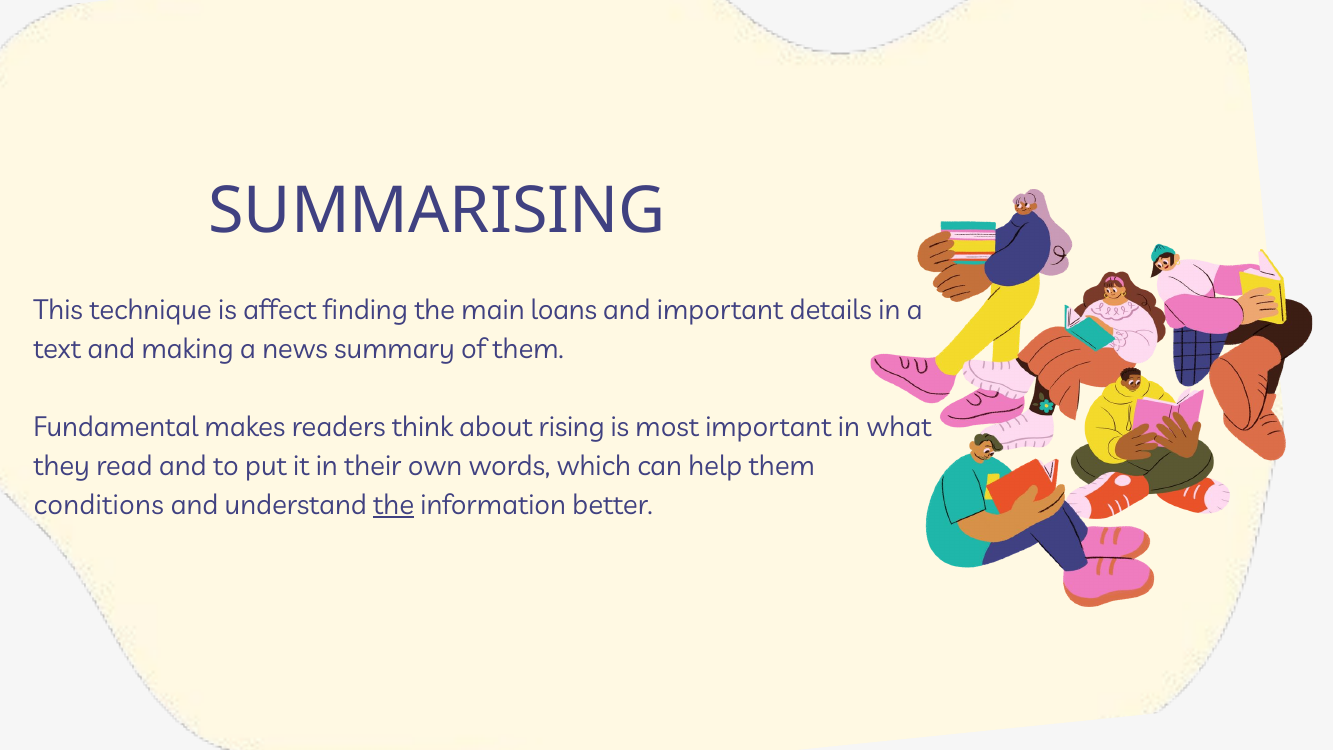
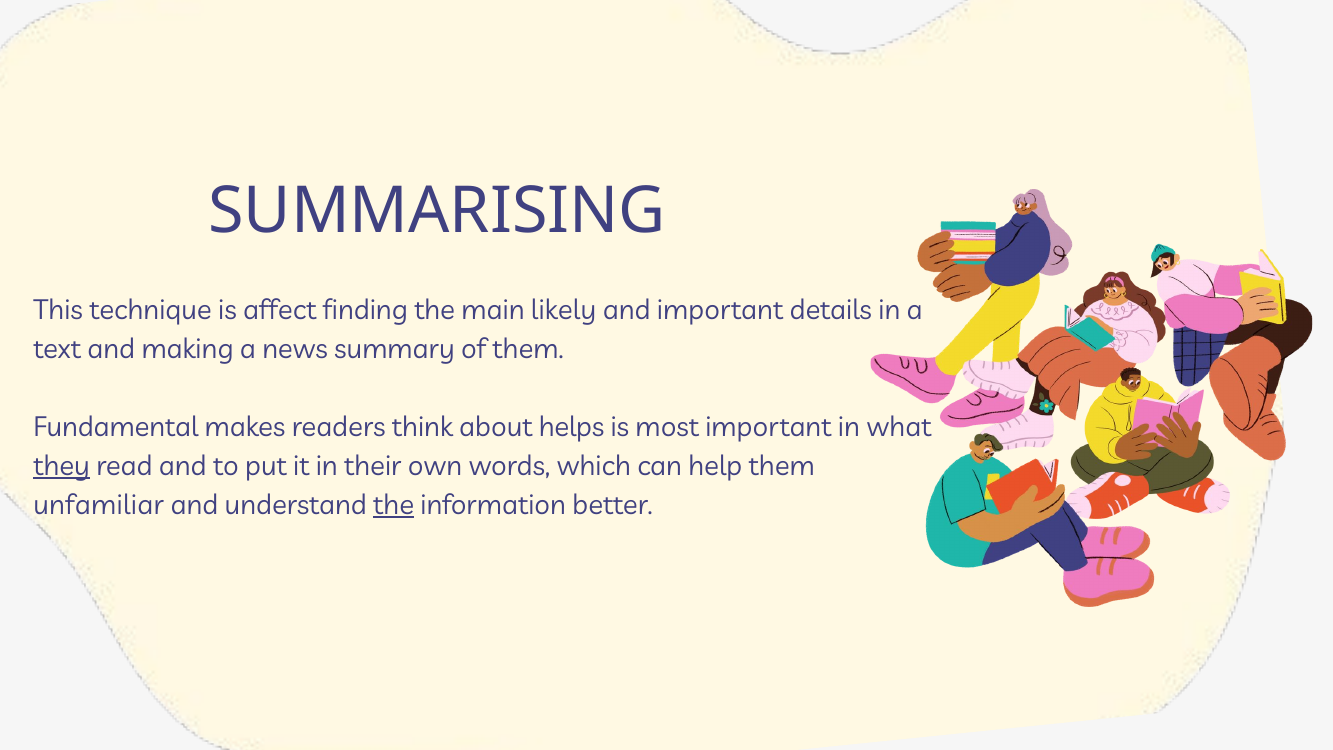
loans: loans -> likely (564, 310)
rising: rising -> helps (572, 427)
they underline: none -> present (62, 466)
conditions: conditions -> unfamiliar (99, 505)
